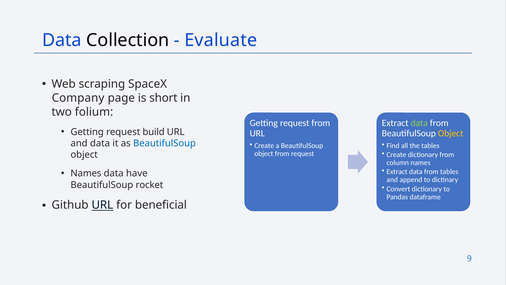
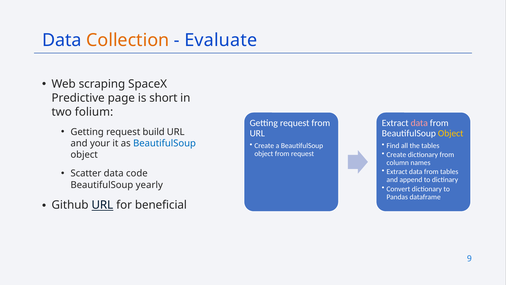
Collection colour: black -> orange (128, 40)
Company: Company -> Predictive (78, 98)
data colour: light green -> pink (419, 123)
and data: data -> your (100, 143)
Names: Names -> Scatter (86, 173)
have: have -> code (137, 173)
rocket: rocket -> yearly (149, 185)
